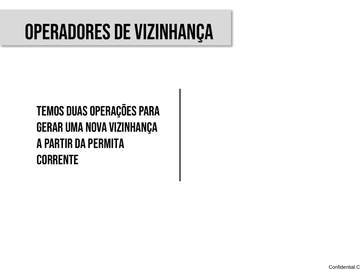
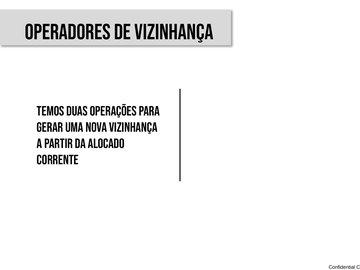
permita: permita -> alocado (106, 144)
